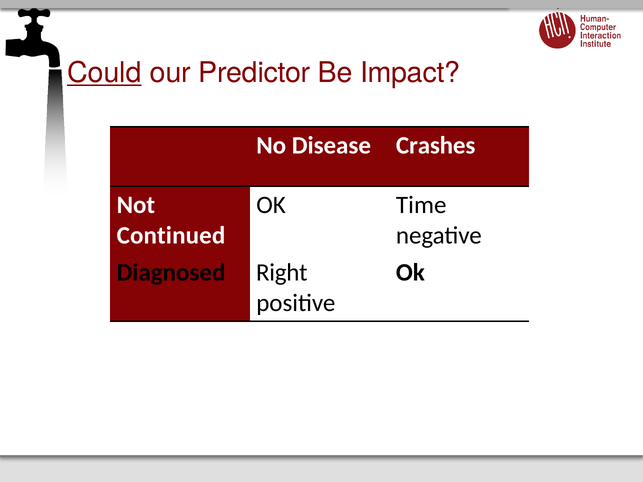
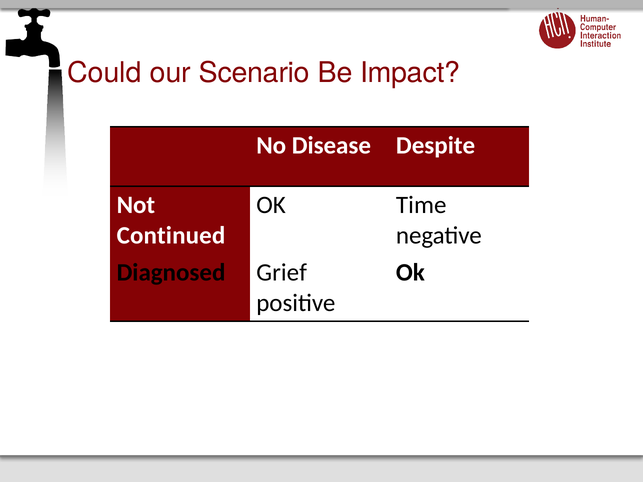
Could underline: present -> none (104, 73)
Predictor: Predictor -> Scenario (254, 73)
Crashes: Crashes -> Despite (436, 146)
Right: Right -> Grief (282, 273)
